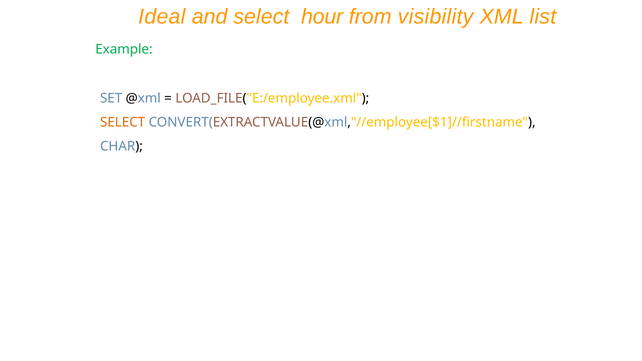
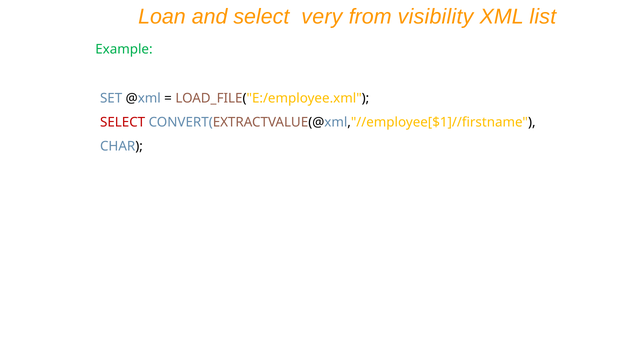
Ideal: Ideal -> Loan (162, 17)
hour: hour -> very (322, 17)
SELECT colour: orange -> red (123, 122)
